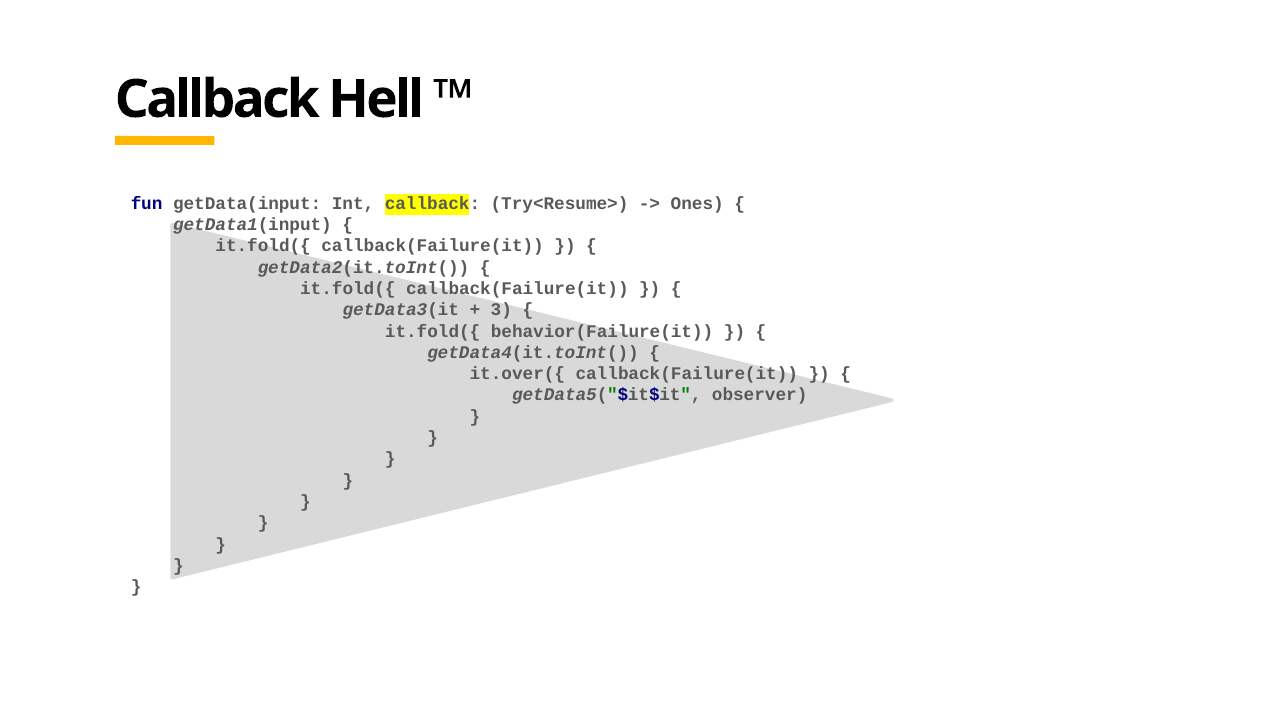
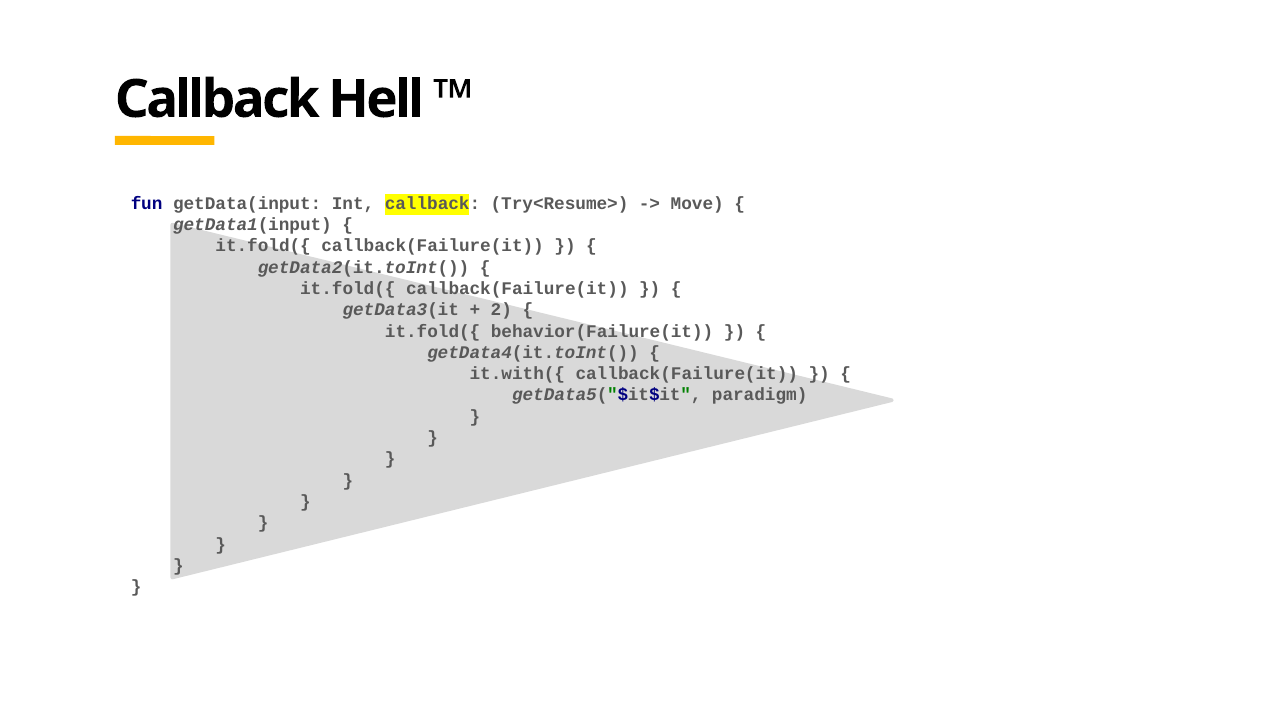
Ones: Ones -> Move (697, 203)
3: 3 -> 2 (501, 310)
it.over({: it.over({ -> it.with({ (517, 374)
observer: observer -> paradigm (760, 395)
